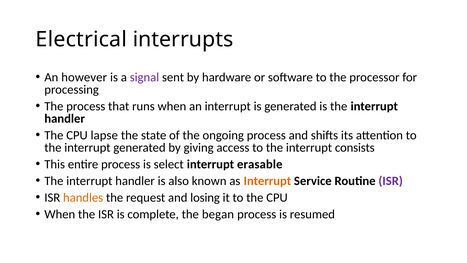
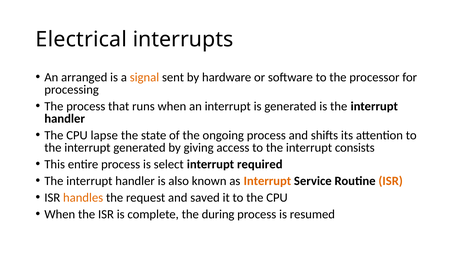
however: however -> arranged (84, 77)
signal colour: purple -> orange (144, 77)
erasable: erasable -> required (260, 164)
ISR colour: purple -> orange (391, 181)
losing: losing -> saved (205, 197)
began: began -> during (218, 214)
